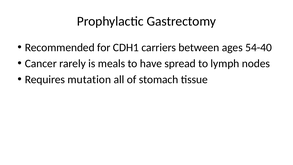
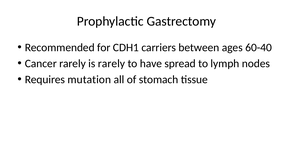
54-40: 54-40 -> 60-40 (259, 48)
is meals: meals -> rarely (112, 64)
